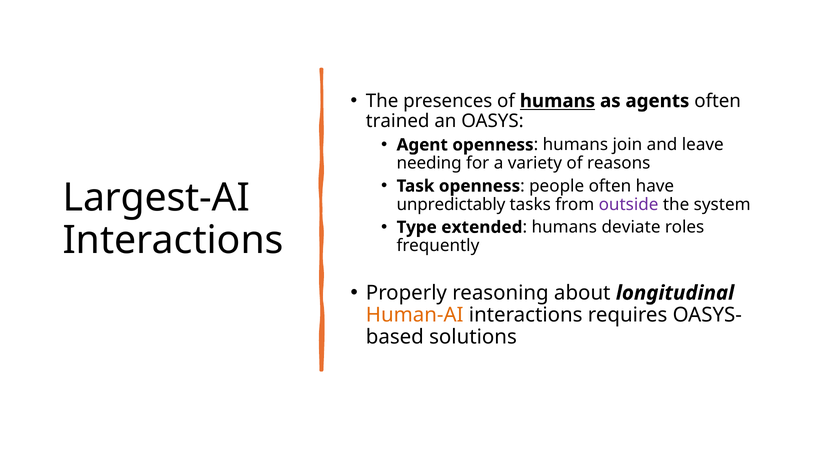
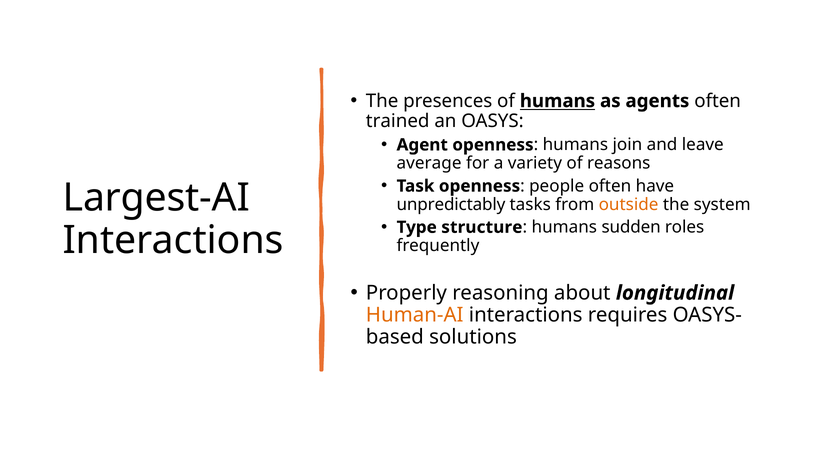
needing: needing -> average (429, 163)
outside colour: purple -> orange (629, 204)
extended: extended -> structure (482, 227)
deviate: deviate -> sudden (631, 227)
